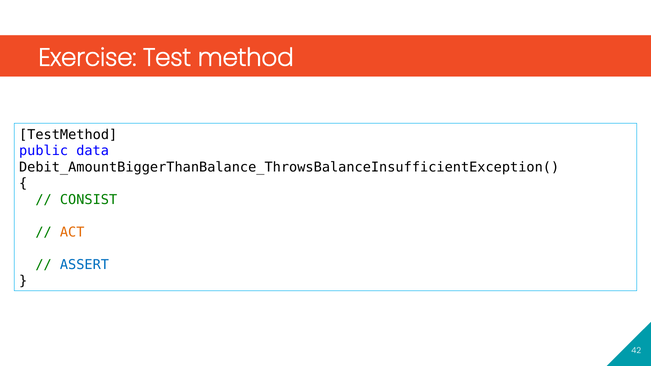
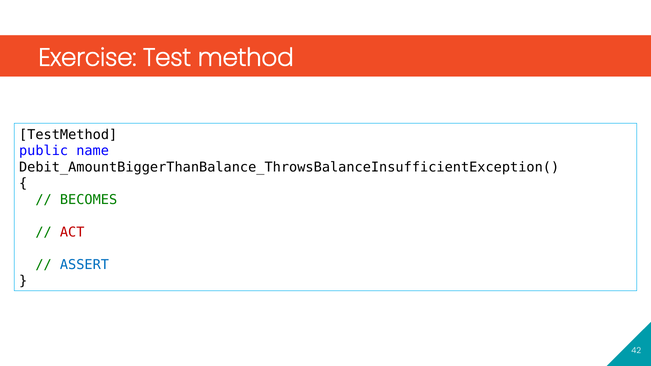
data: data -> name (93, 151)
CONSIST: CONSIST -> BECOMES (89, 200)
ACT colour: orange -> red (72, 232)
